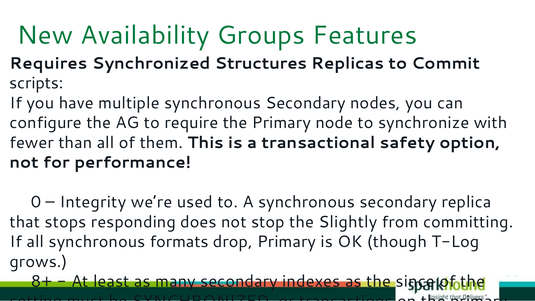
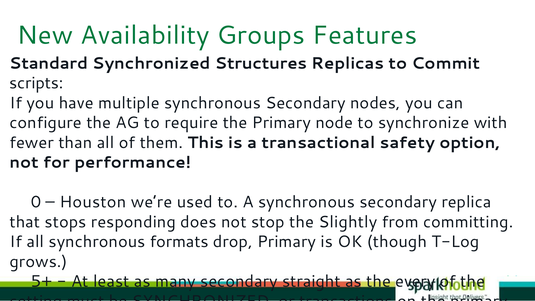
Requires: Requires -> Standard (49, 63)
Integrity: Integrity -> Houston (93, 202)
8+: 8+ -> 5+ (42, 281)
indexes: indexes -> straight (311, 281)
since: since -> every (415, 281)
